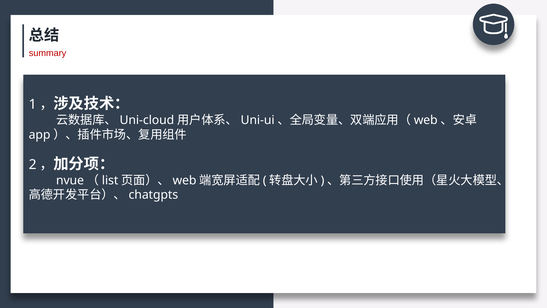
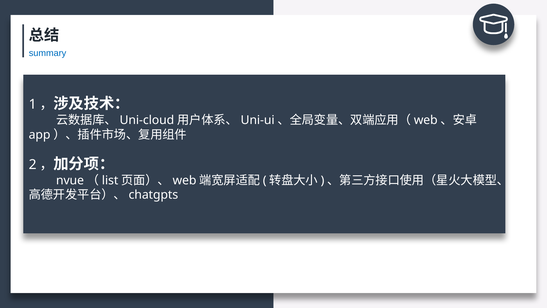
summary colour: red -> blue (48, 53)
